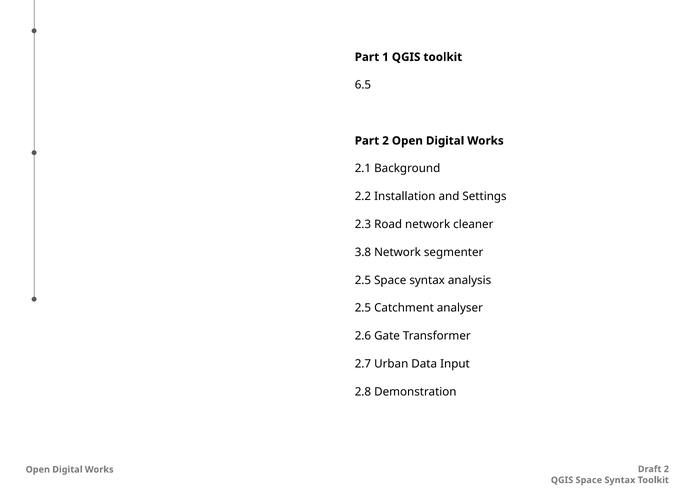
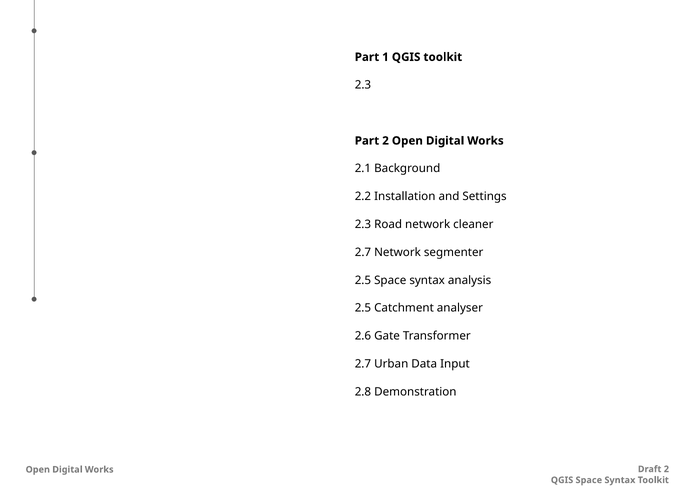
6.5: 6.5 -> 2.3 (363, 85)
3.8: 3.8 -> 2.7 (363, 252)
